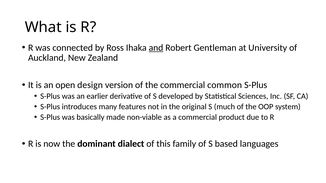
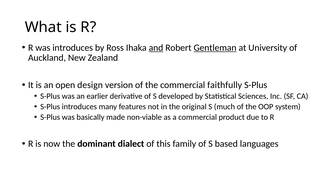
was connected: connected -> introduces (73, 48)
Gentleman underline: none -> present (215, 48)
common: common -> faithfully (225, 85)
